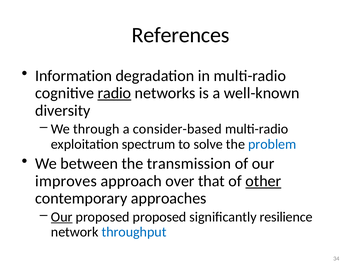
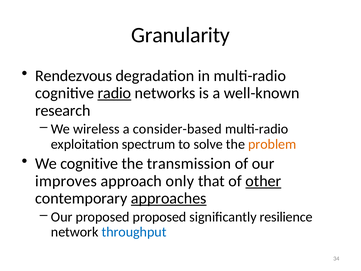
References: References -> Granularity (181, 35)
Information: Information -> Rendezvous (74, 76)
diversity: diversity -> research (63, 110)
through: through -> wireless (96, 129)
problem colour: blue -> orange (272, 144)
We between: between -> cognitive (89, 163)
over: over -> only (180, 181)
approaches underline: none -> present (169, 198)
Our underline: present -> none (62, 217)
